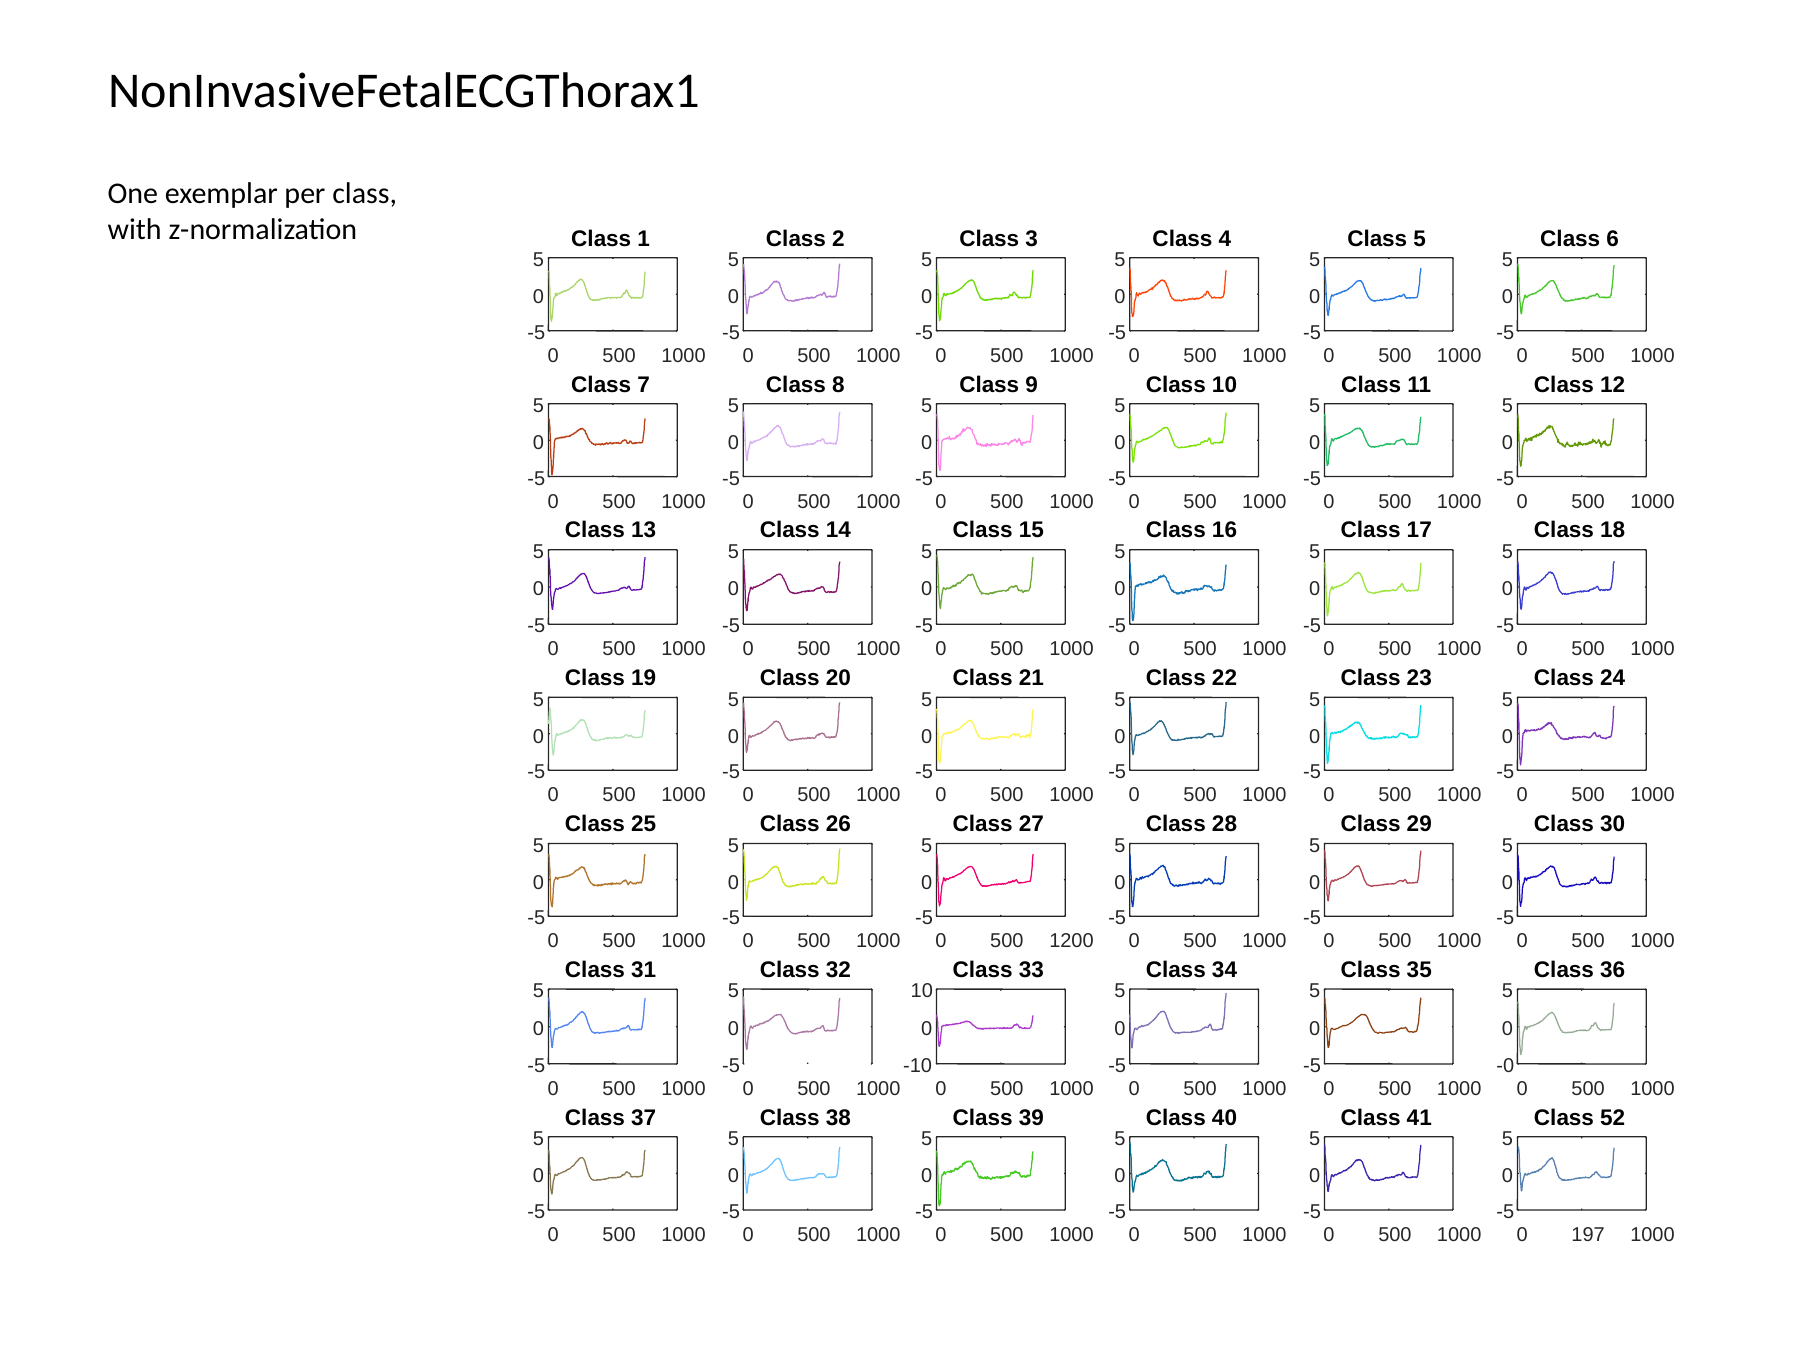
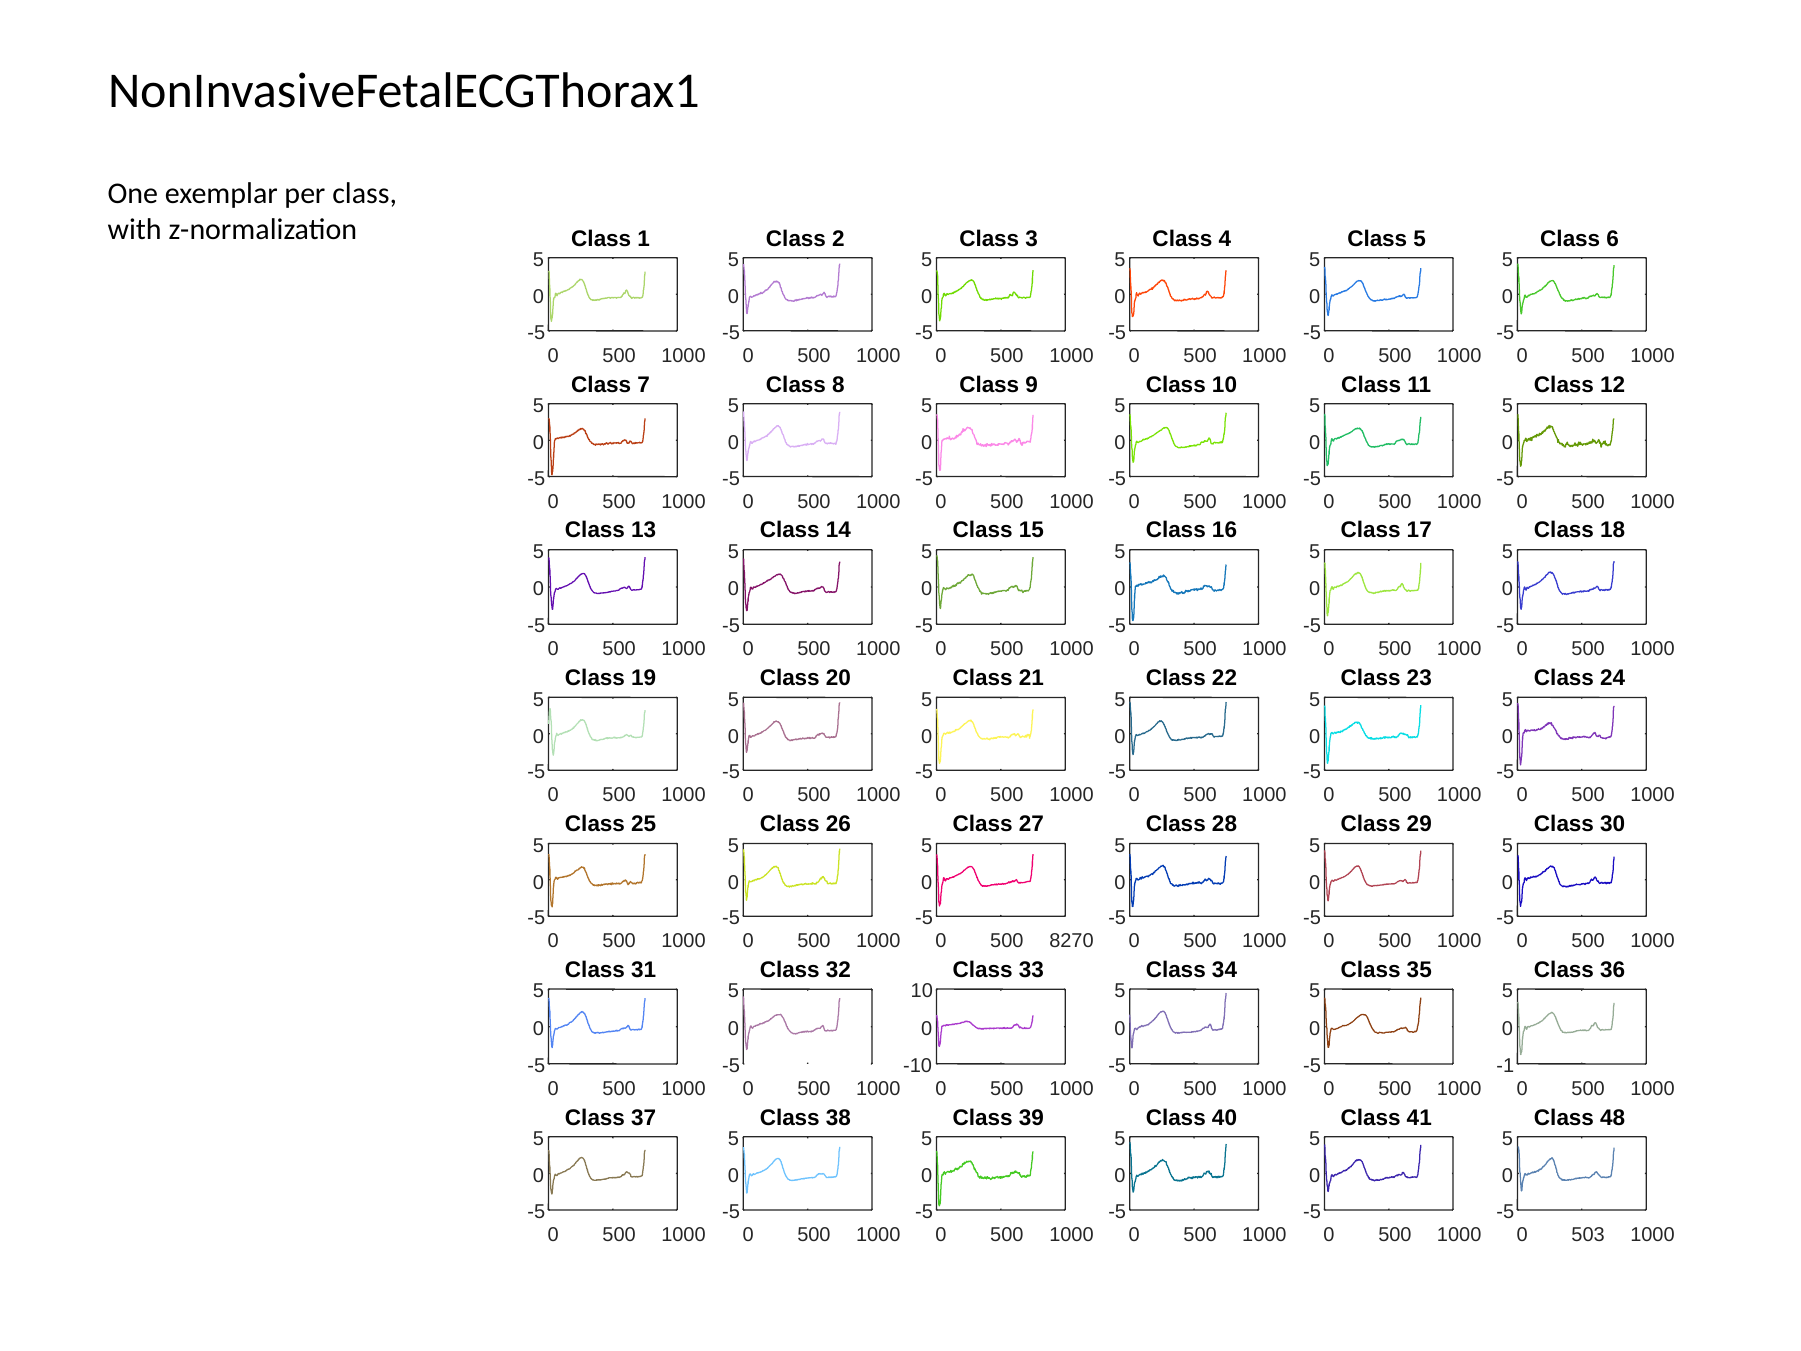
1200: 1200 -> 8270 (1071, 941)
-0: -0 -> -1 (1505, 1066)
52: 52 -> 48 (1613, 1118)
197: 197 -> 503 (1588, 1234)
